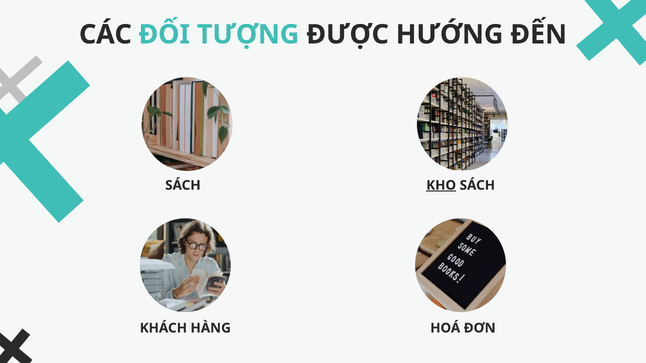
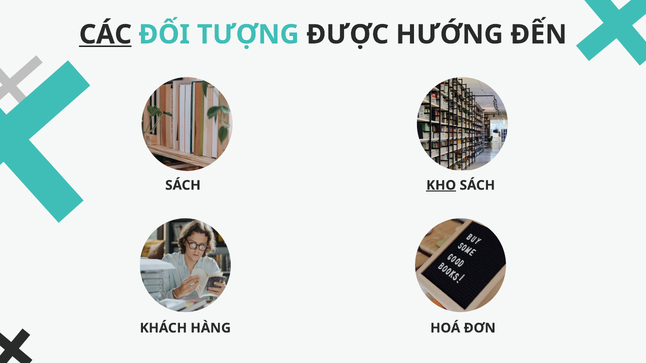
CÁC underline: none -> present (105, 35)
